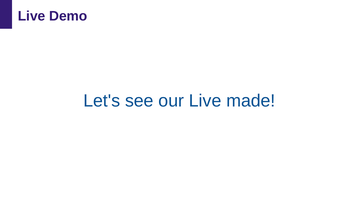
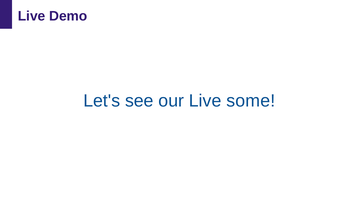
made: made -> some (251, 101)
